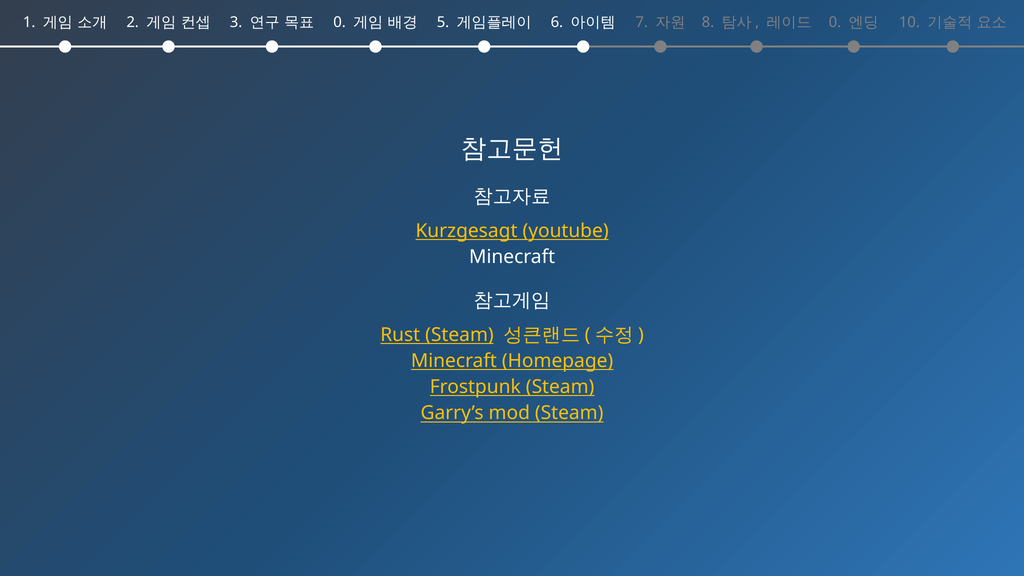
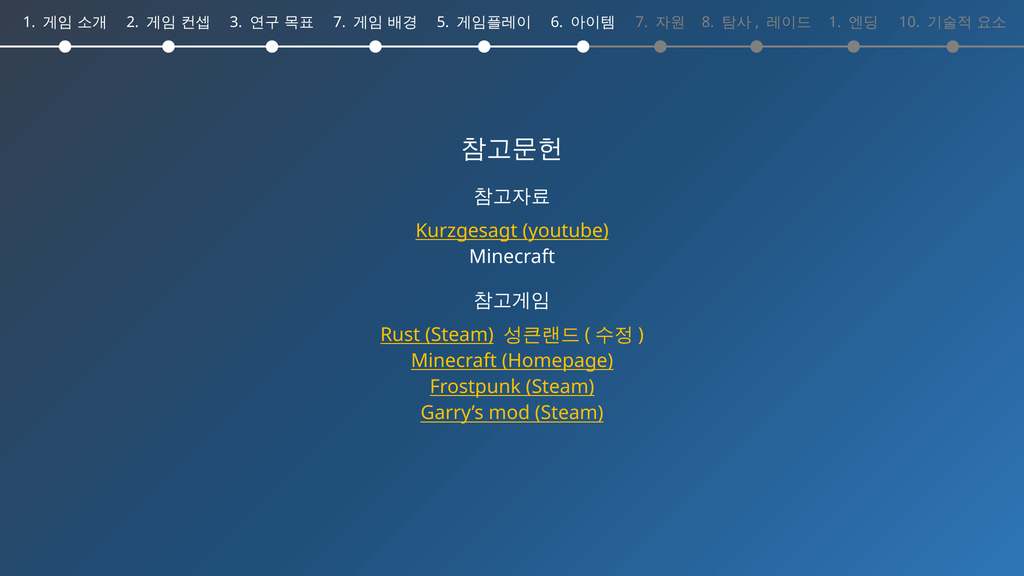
0: 0 -> 7 (340, 22)
0: 0 -> 1 (835, 22)
